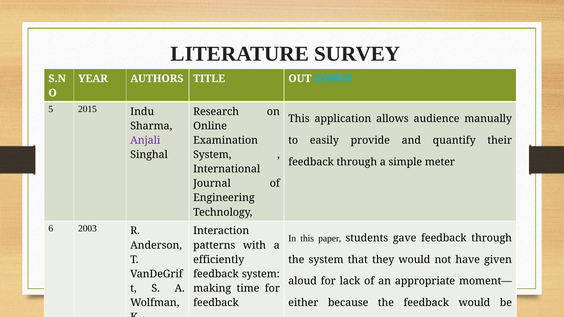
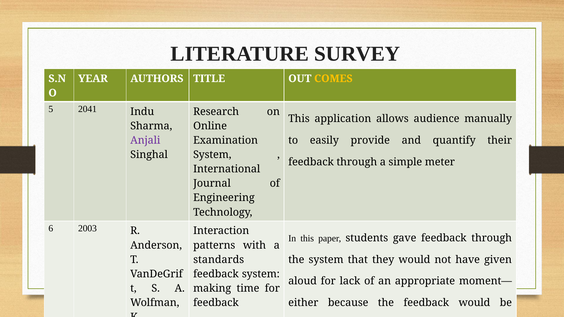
COMES colour: light blue -> yellow (333, 79)
2015: 2015 -> 2041 (87, 109)
efficiently: efficiently -> standards (219, 260)
